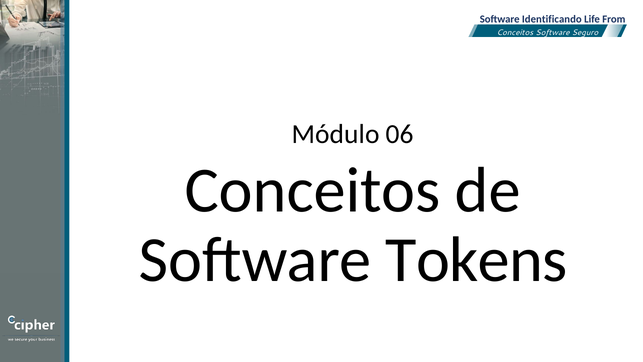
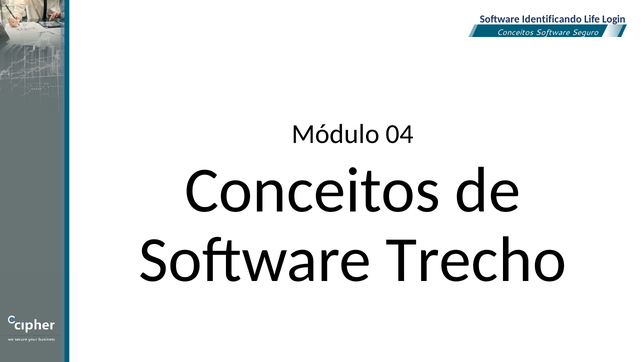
From: From -> Login (614, 19)
06: 06 -> 04 (400, 134)
Tokens: Tokens -> Trecho (476, 260)
